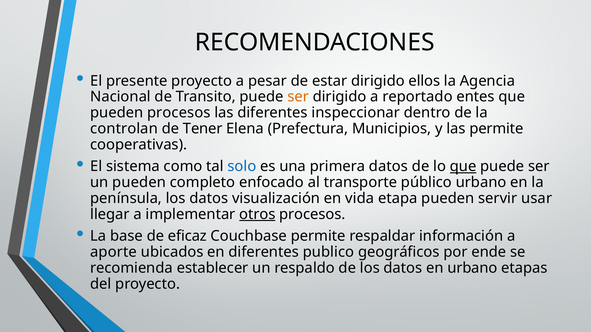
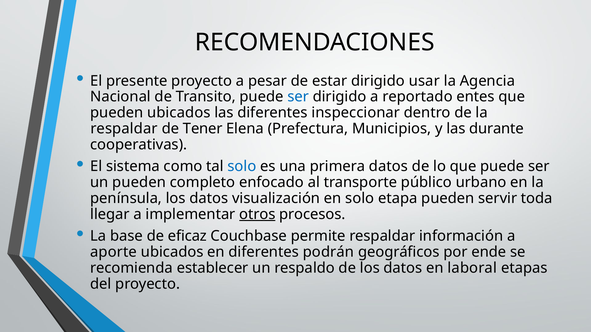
ellos: ellos -> usar (424, 81)
ser colour: orange -> blue (298, 97)
pueden procesos: procesos -> ubicados (179, 113)
controlan: controlan -> respaldar (124, 129)
las permite: permite -> durante (496, 129)
que underline: present -> none (463, 167)
en vida: vida -> solo (360, 199)
usar: usar -> toda (537, 199)
publico: publico -> podrán (328, 252)
en urbano: urbano -> laboral (472, 268)
